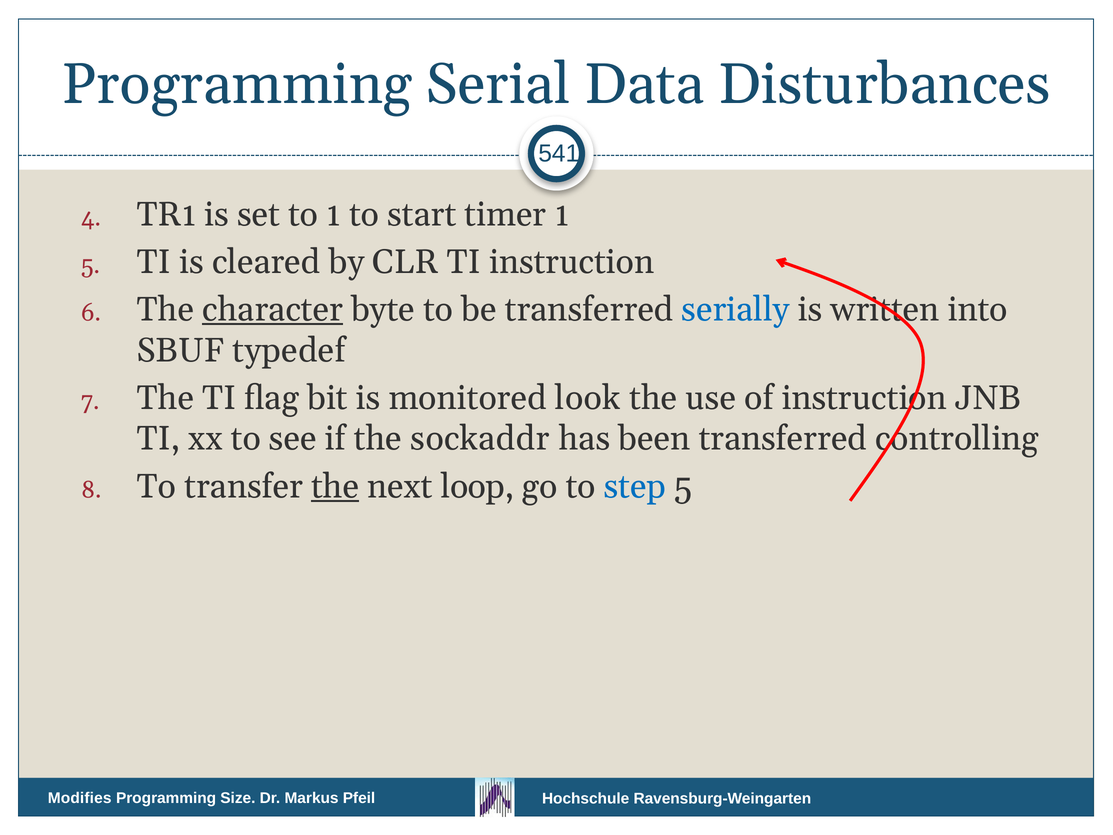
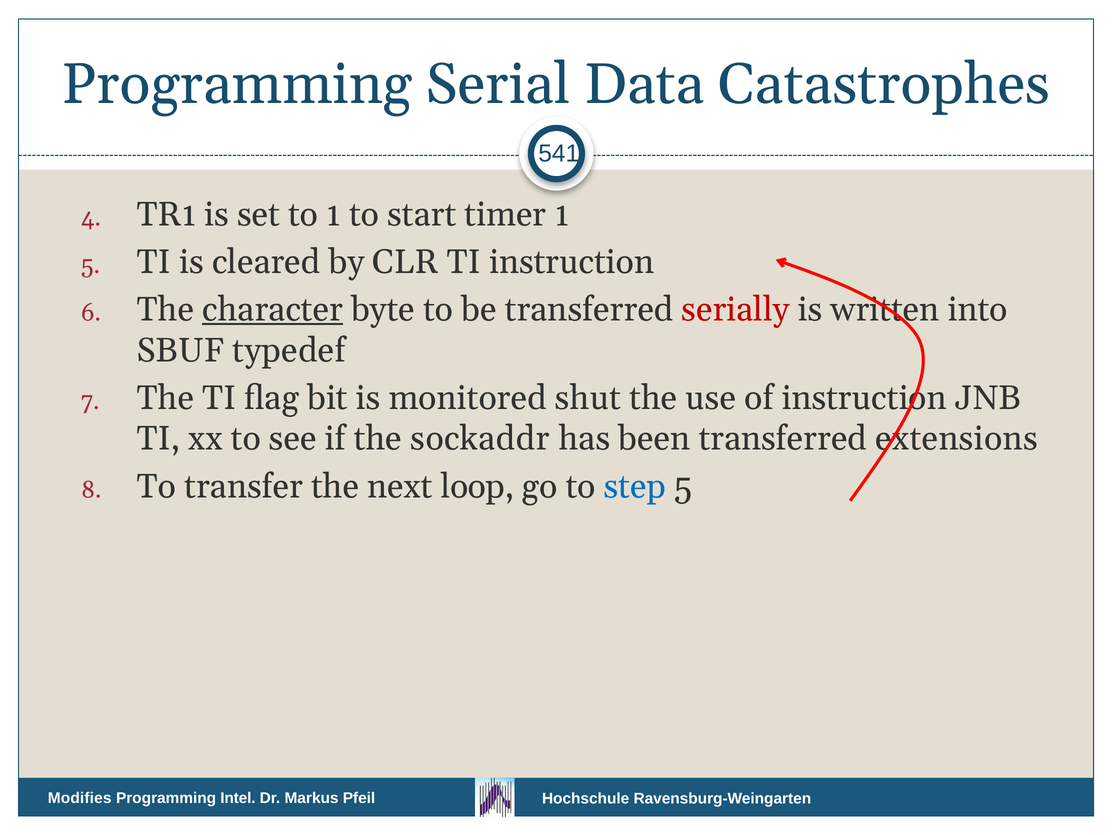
Disturbances: Disturbances -> Catastrophes (884, 84)
serially colour: blue -> red (736, 309)
look: look -> shut (588, 398)
controlling: controlling -> extensions (957, 439)
the underline: present -> none (335, 486)
Size: Size -> Intel (238, 798)
